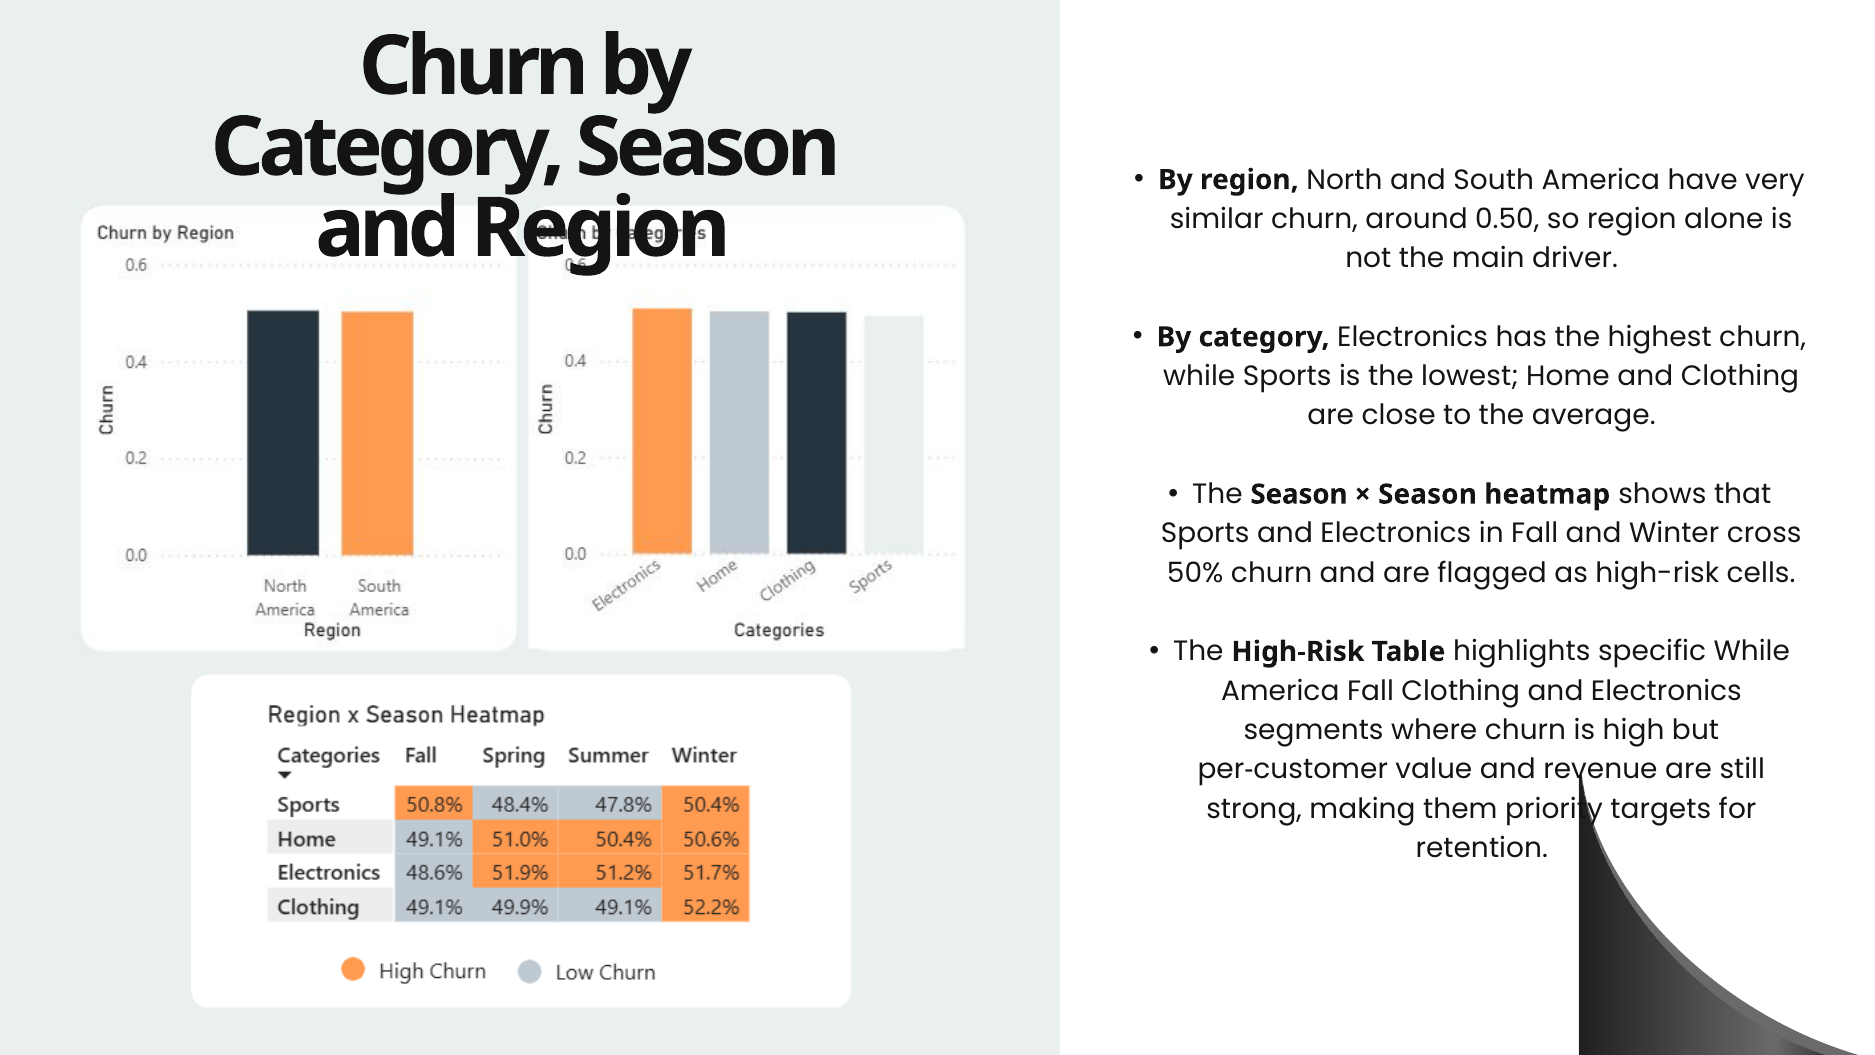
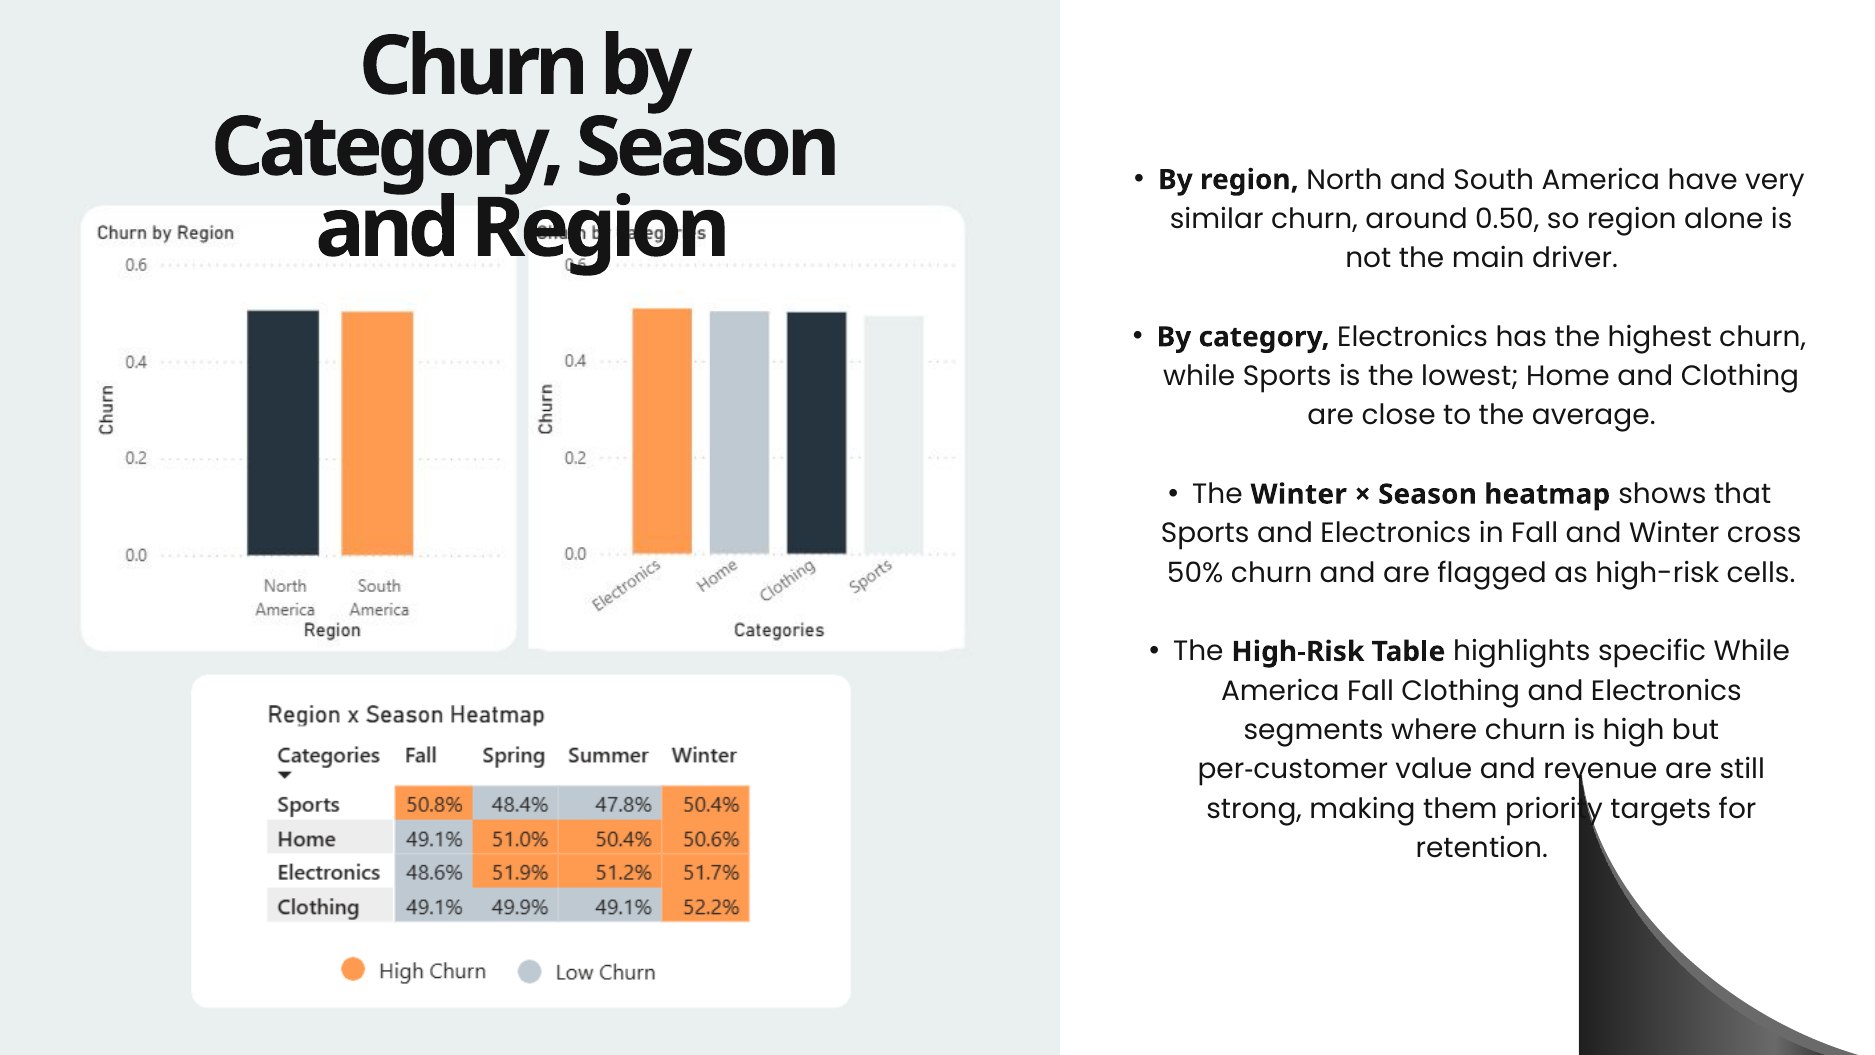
The Season: Season -> Winter (1299, 494)
